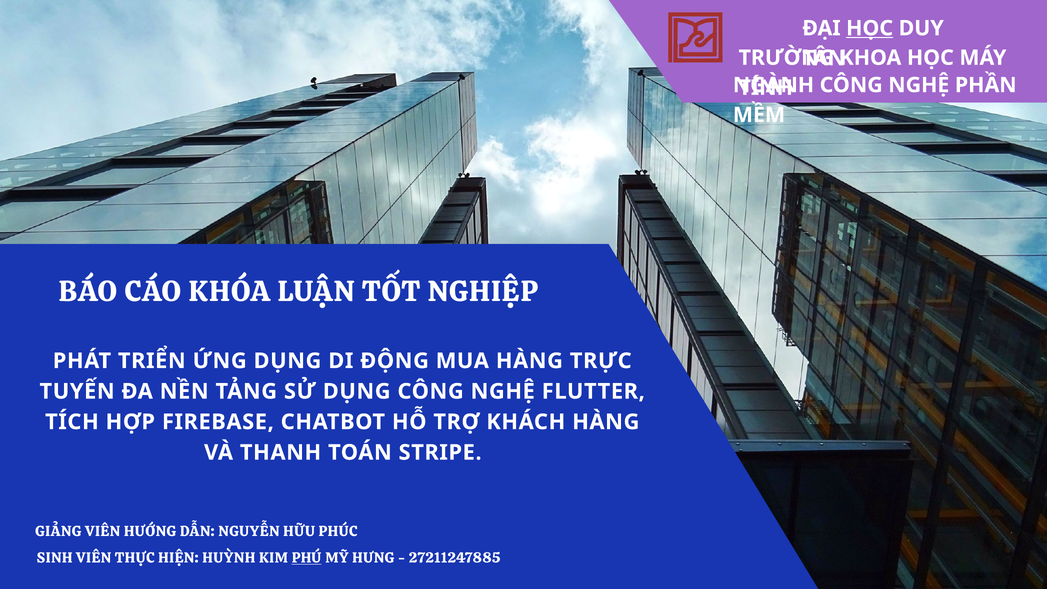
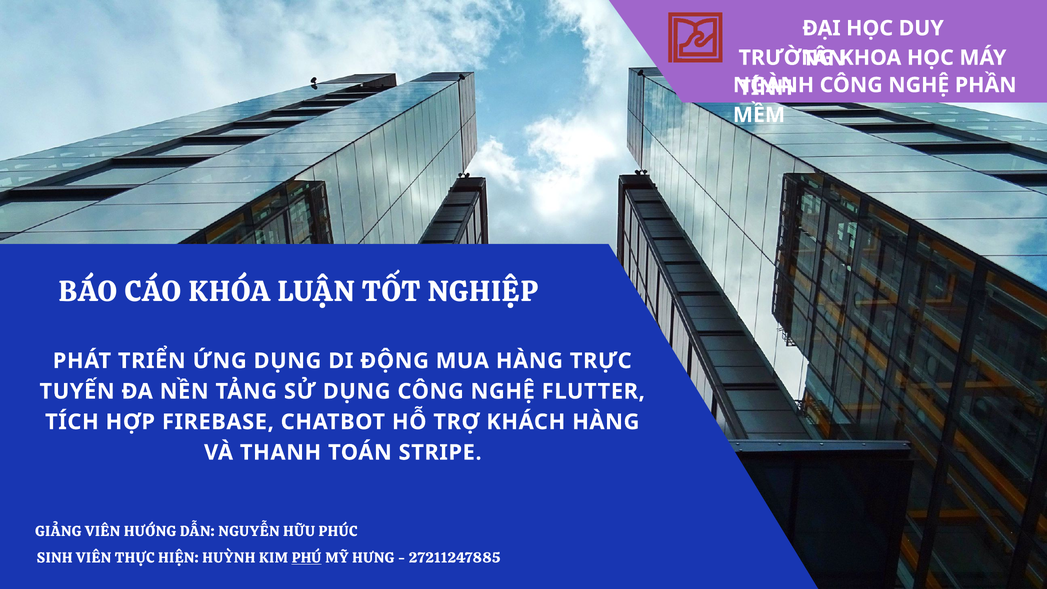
HỌC underline: present -> none (870, 28)
